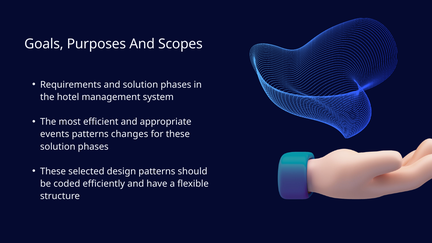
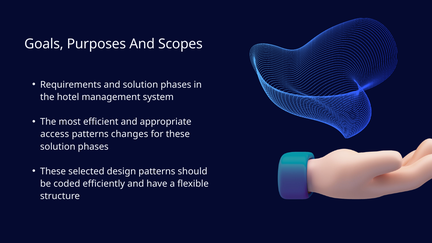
events: events -> access (55, 134)
